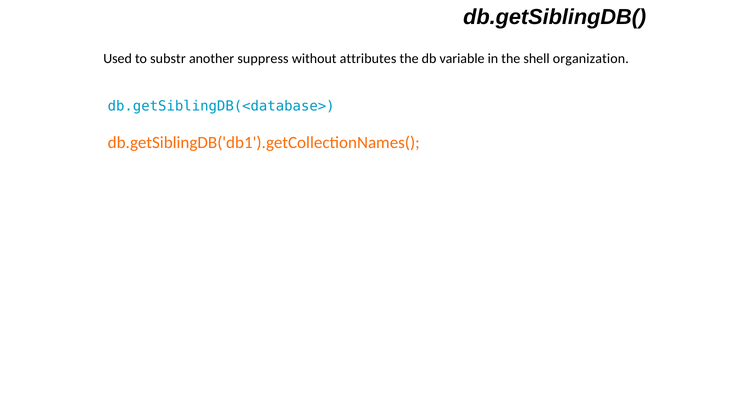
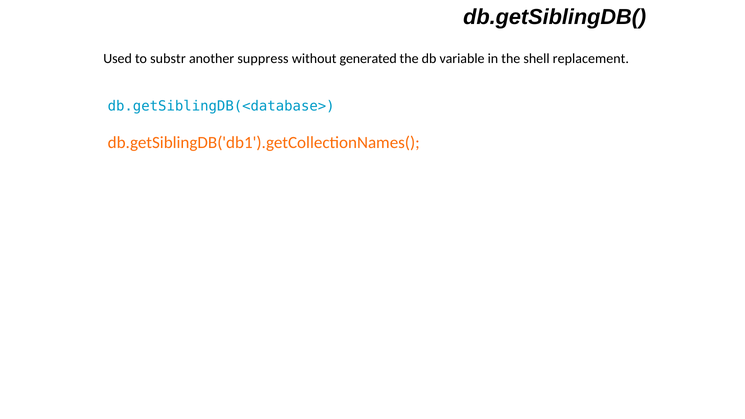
attributes: attributes -> generated (368, 59)
organization: organization -> replacement (591, 59)
